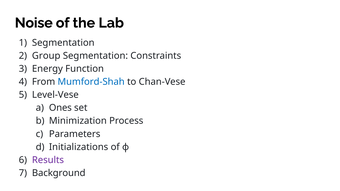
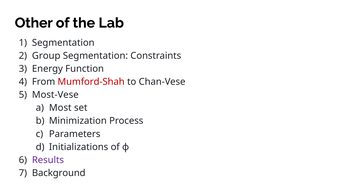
Noise: Noise -> Other (34, 23)
Mumford-Shah colour: blue -> red (91, 82)
Level-Vese: Level-Vese -> Most-Vese (55, 95)
Ones: Ones -> Most (60, 108)
